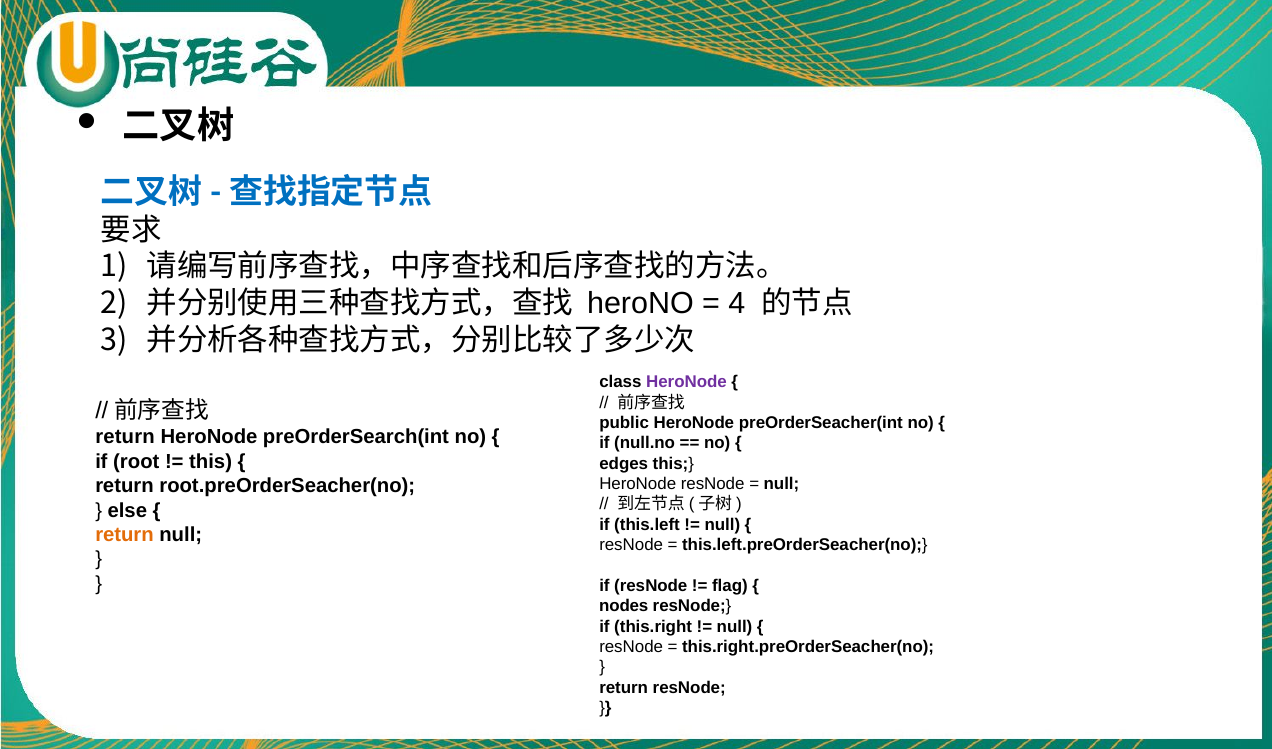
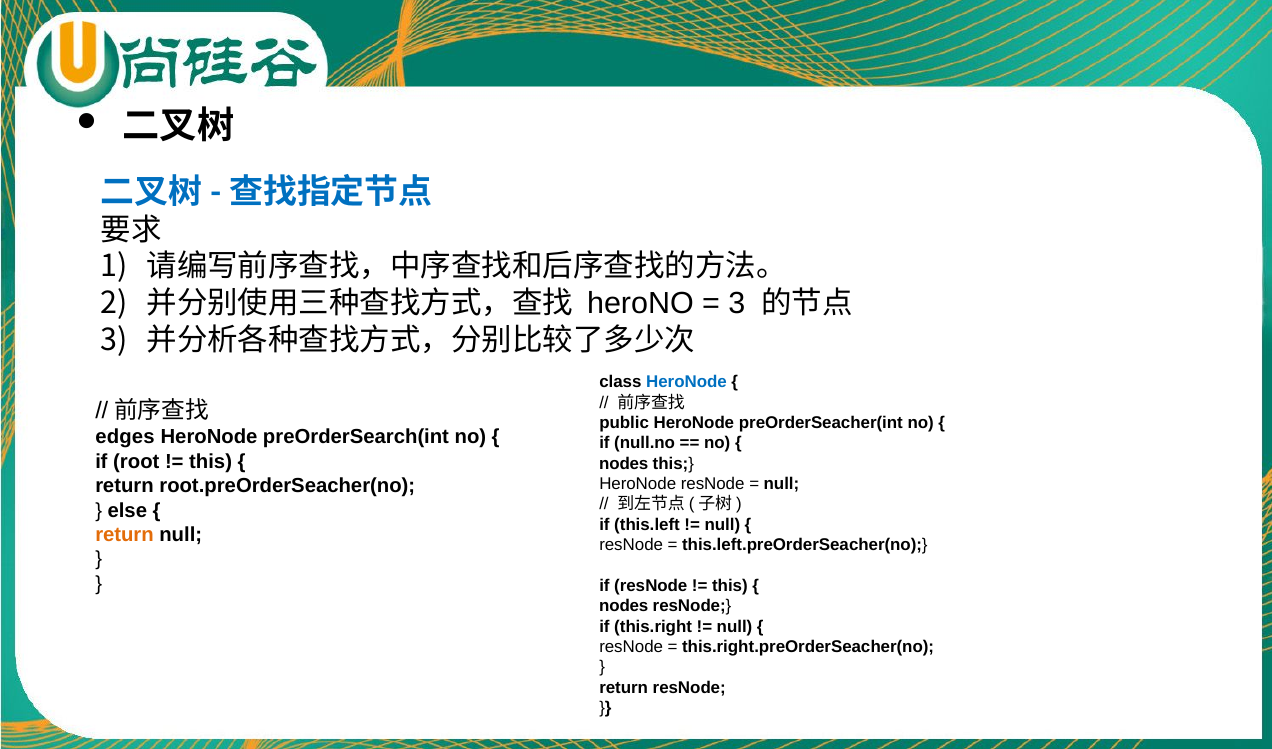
4: 4 -> 3 (737, 303)
HeroNode colour: purple -> blue (686, 382)
return: return -> edges (125, 437)
edges: edges -> nodes (624, 464)
flag: flag -> this (730, 586)
